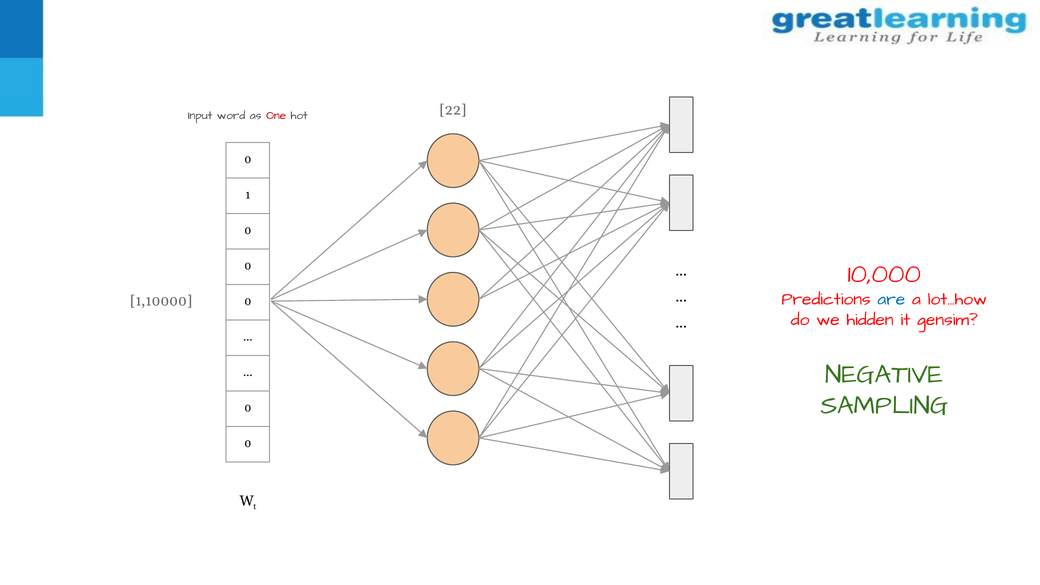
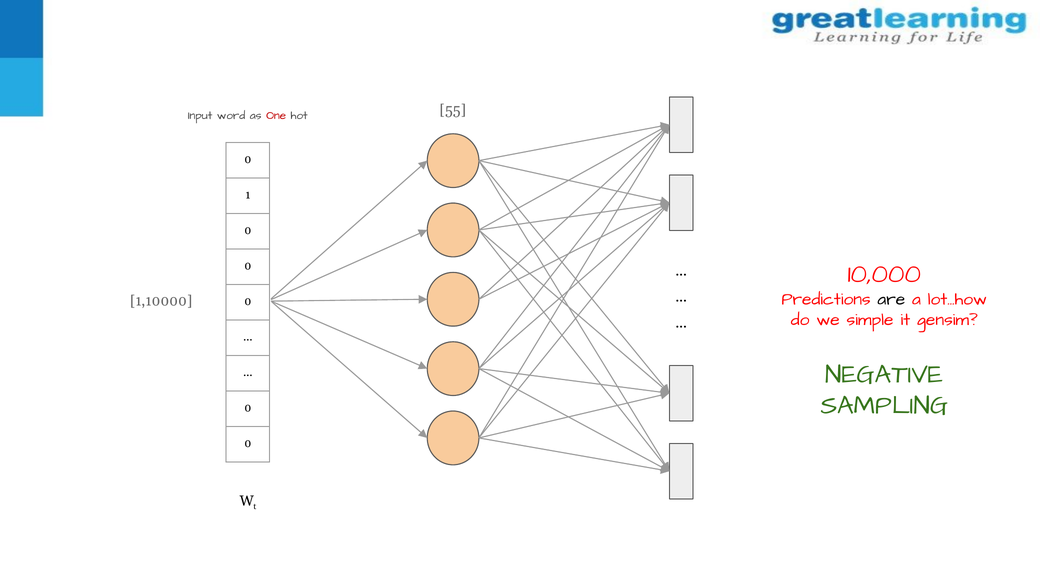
22: 22 -> 55 (453, 110)
are colour: blue -> black (891, 299)
hidden: hidden -> simple (870, 320)
